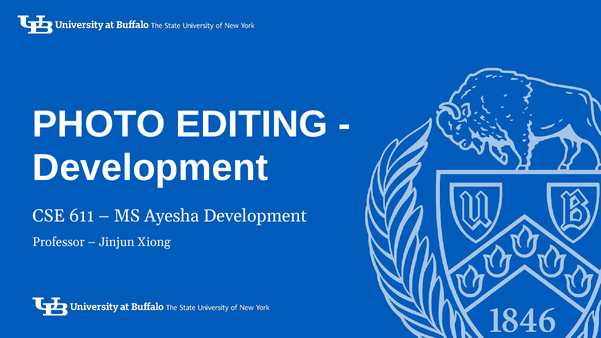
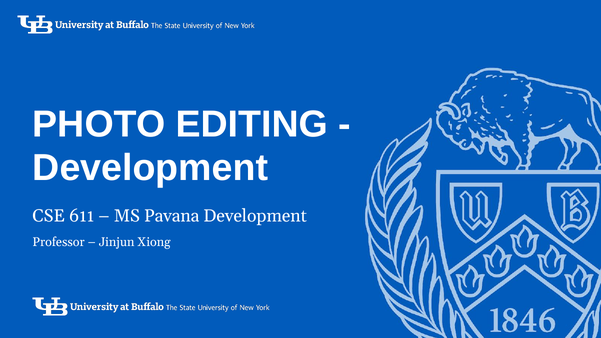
Ayesha: Ayesha -> Pavana (172, 216)
